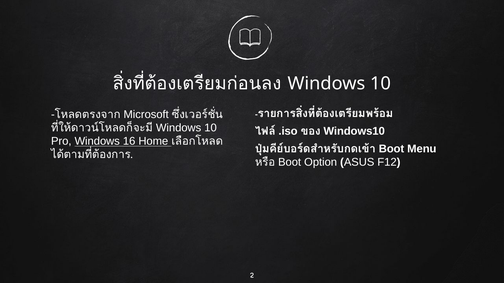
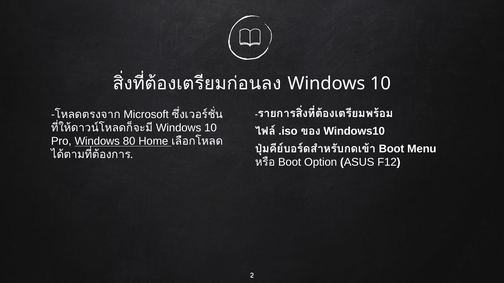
16: 16 -> 80 (129, 141)
